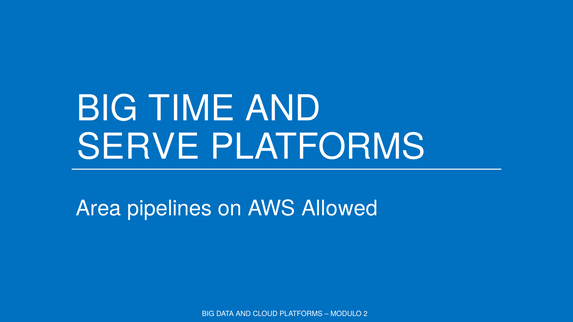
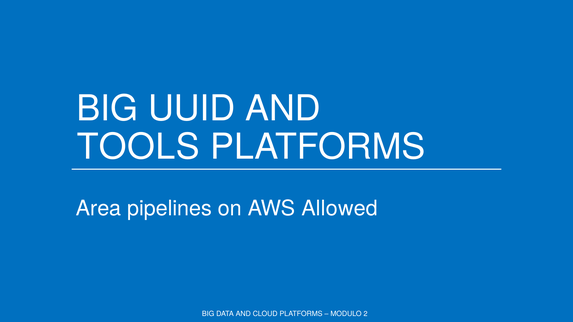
TIME: TIME -> UUID (192, 109)
SERVE: SERVE -> TOOLS (138, 147)
